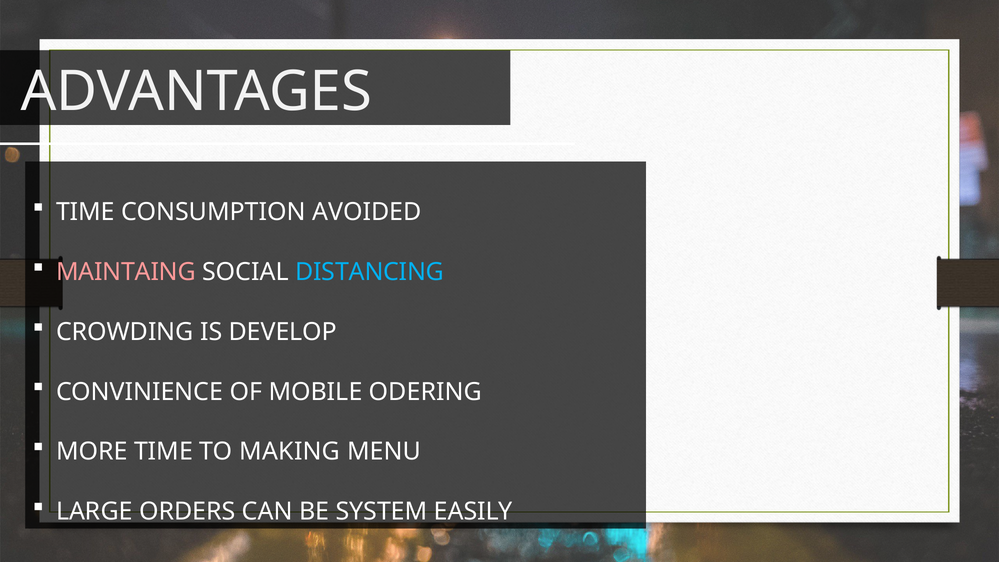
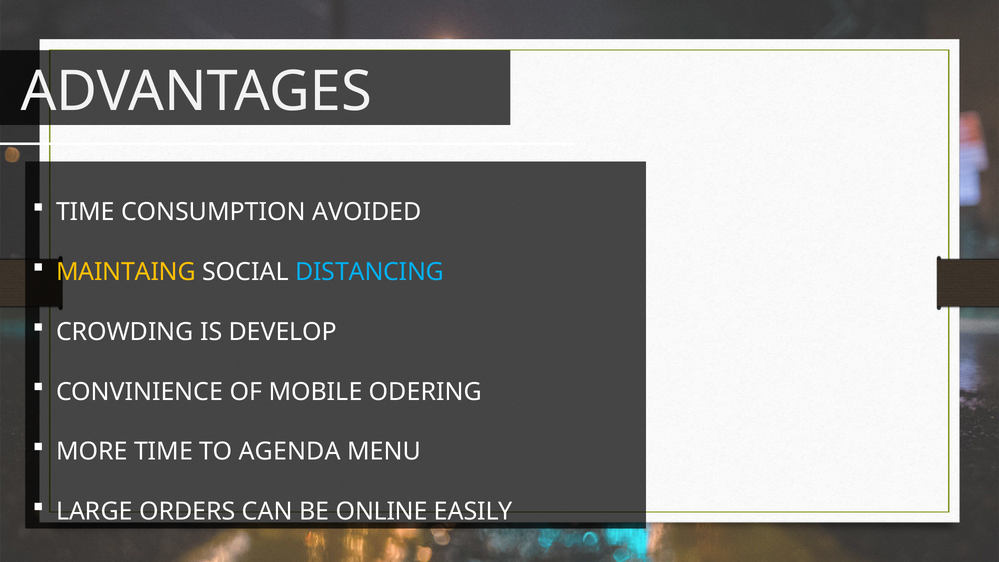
MAINTAING colour: pink -> yellow (126, 272)
MAKING: MAKING -> AGENDA (290, 452)
SYSTEM: SYSTEM -> ONLINE (382, 512)
